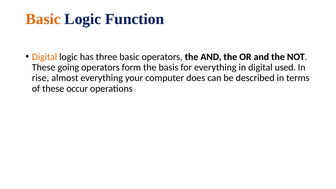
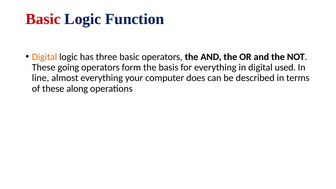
Basic colour: orange -> red (43, 19)
rise: rise -> line (41, 78)
occur: occur -> along (77, 89)
